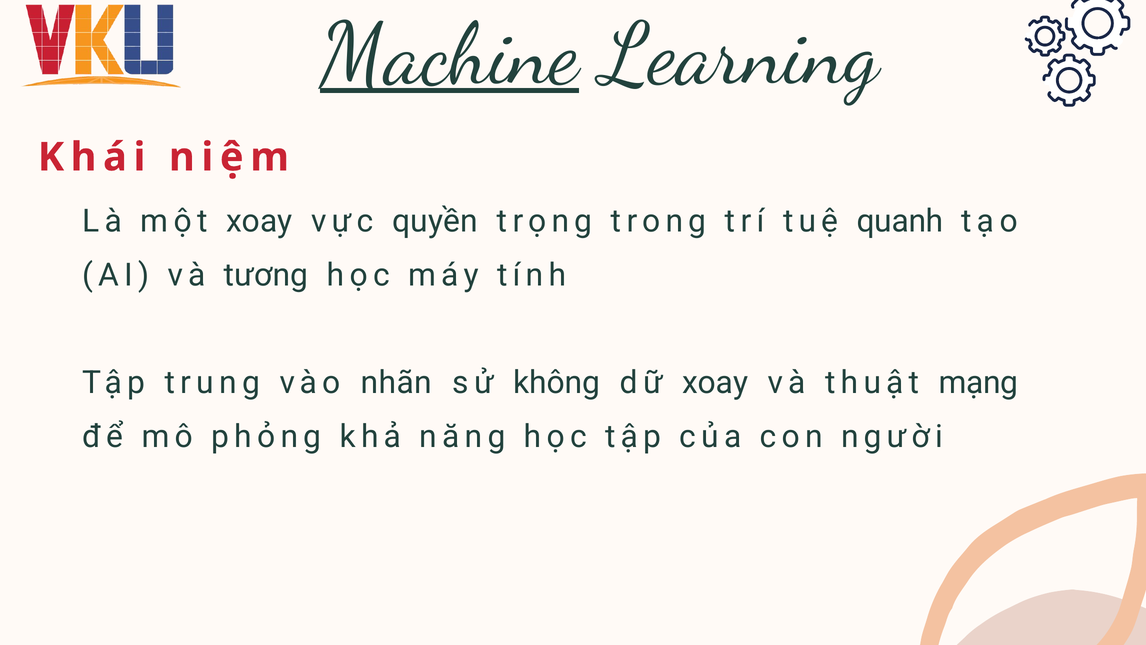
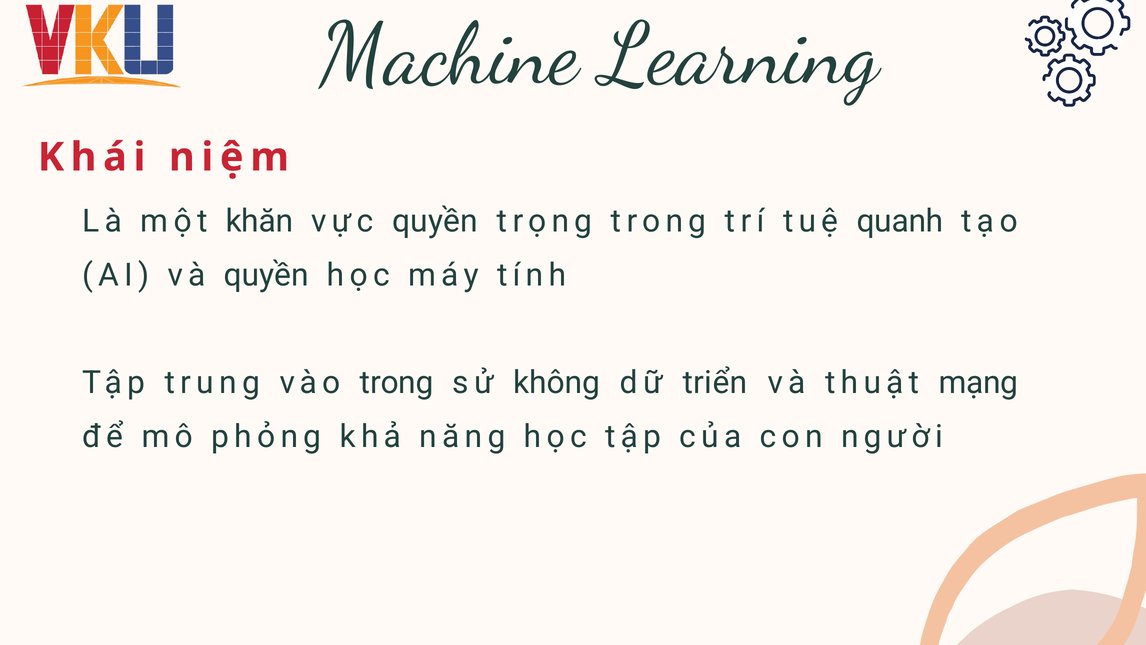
Machine underline: present -> none (449, 53)
một xoay: xoay -> khăn (259, 221)
và tương: tương -> quyền (266, 275)
vào nhãn: nhãn -> trong (397, 383)
dữ xoay: xoay -> triển (715, 383)
